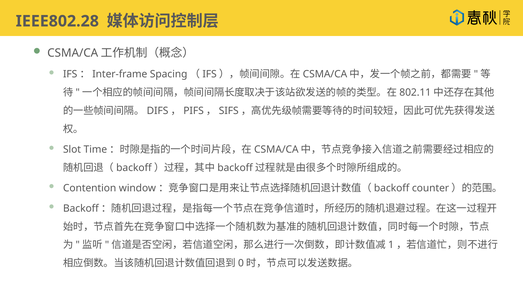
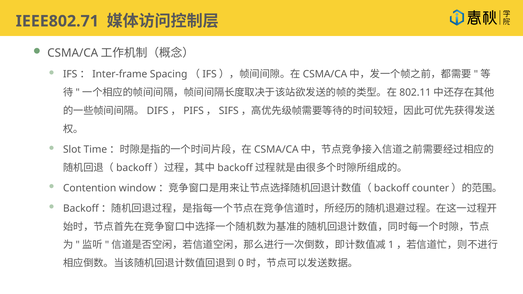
IEEE802.28: IEEE802.28 -> IEEE802.71 (57, 21)
